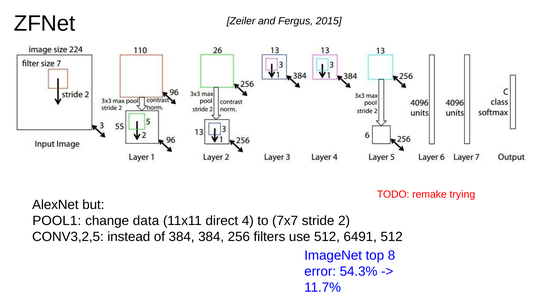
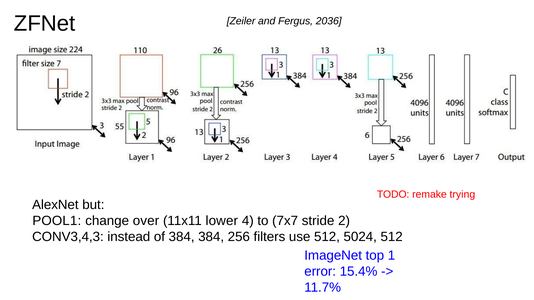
2015: 2015 -> 2036 (329, 21)
data: data -> over (146, 221)
direct: direct -> lower (222, 221)
CONV3,2,5: CONV3,2,5 -> CONV3,4,3 (68, 237)
6491: 6491 -> 5024 (360, 237)
8: 8 -> 1 (391, 256)
54.3%: 54.3% -> 15.4% (359, 272)
